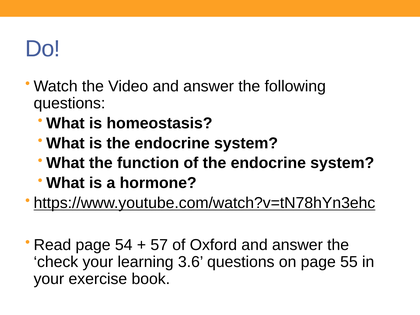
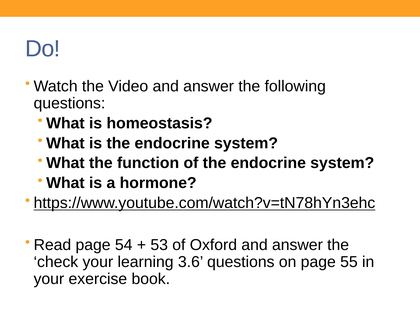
57: 57 -> 53 (159, 245)
